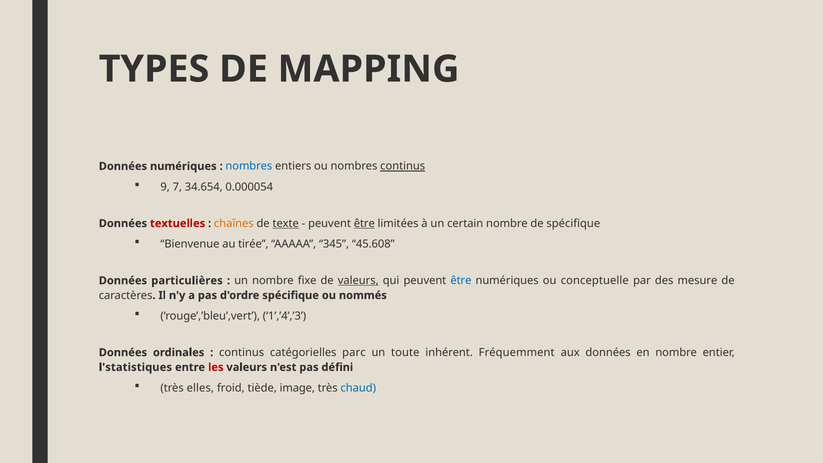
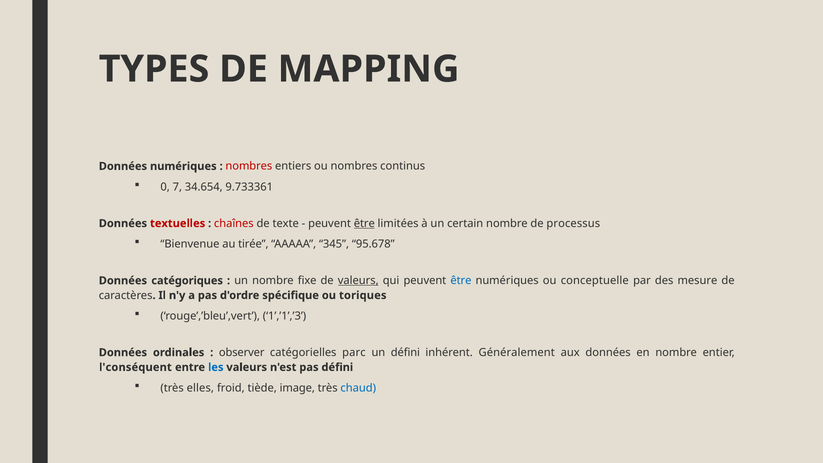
nombres colour: blue -> red (249, 166)
continus underline: present -> none (403, 166)
9: 9 -> 0 (165, 187)
0.000054: 0.000054 -> 9.733361 (249, 187)
chaînes colour: orange -> red (234, 223)
texte underline: present -> none (286, 223)
de spécifique: spécifique -> processus (573, 223)
45.608: 45.608 -> 95.678 (373, 244)
particulières: particulières -> catégoriques (187, 281)
nommés: nommés -> toriques (363, 295)
1’,’4’,’3: 1’,’4’,’3 -> 1’,’1’,’3 (285, 316)
continus: continus -> observer (242, 352)
un toute: toute -> défini (405, 352)
Fréquemment: Fréquemment -> Généralement (517, 352)
l'statistiques: l'statistiques -> l'conséquent (135, 367)
les colour: red -> blue (216, 367)
